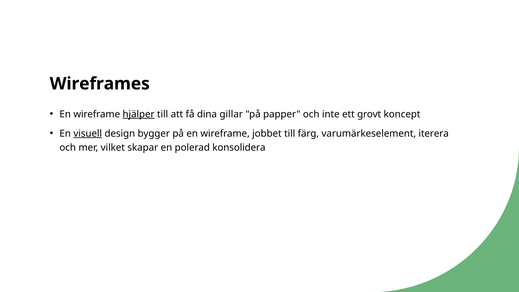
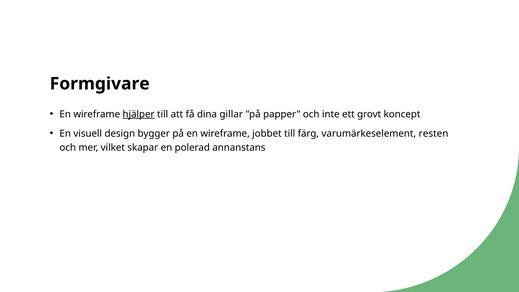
Wireframes: Wireframes -> Formgivare (100, 84)
visuell underline: present -> none (88, 134)
iterera: iterera -> resten (434, 134)
konsolidera: konsolidera -> annanstans (239, 148)
